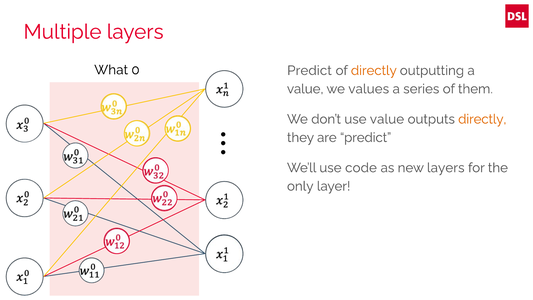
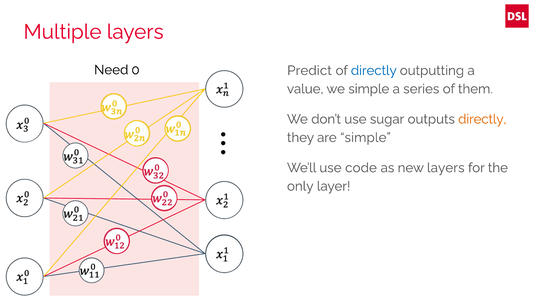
What: What -> Need (111, 70)
directly colour: orange -> blue (374, 70)
we values: values -> simple (369, 89)
use value: value -> sugar (387, 119)
are predict: predict -> simple (365, 137)
